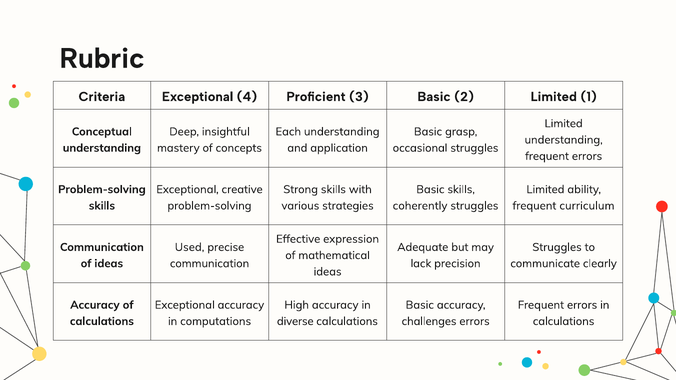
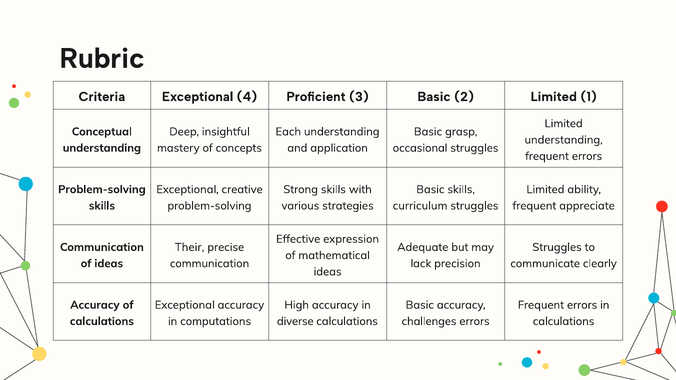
coherently: coherently -> curriculum (420, 206)
curriculum: curriculum -> appreciate (587, 206)
Used: Used -> Their (190, 247)
